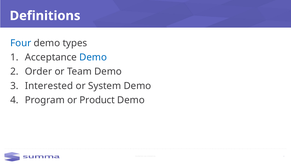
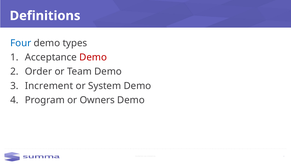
Demo colour: blue -> red (93, 57)
Interested: Interested -> Increment (49, 86)
Product: Product -> Owners (97, 100)
